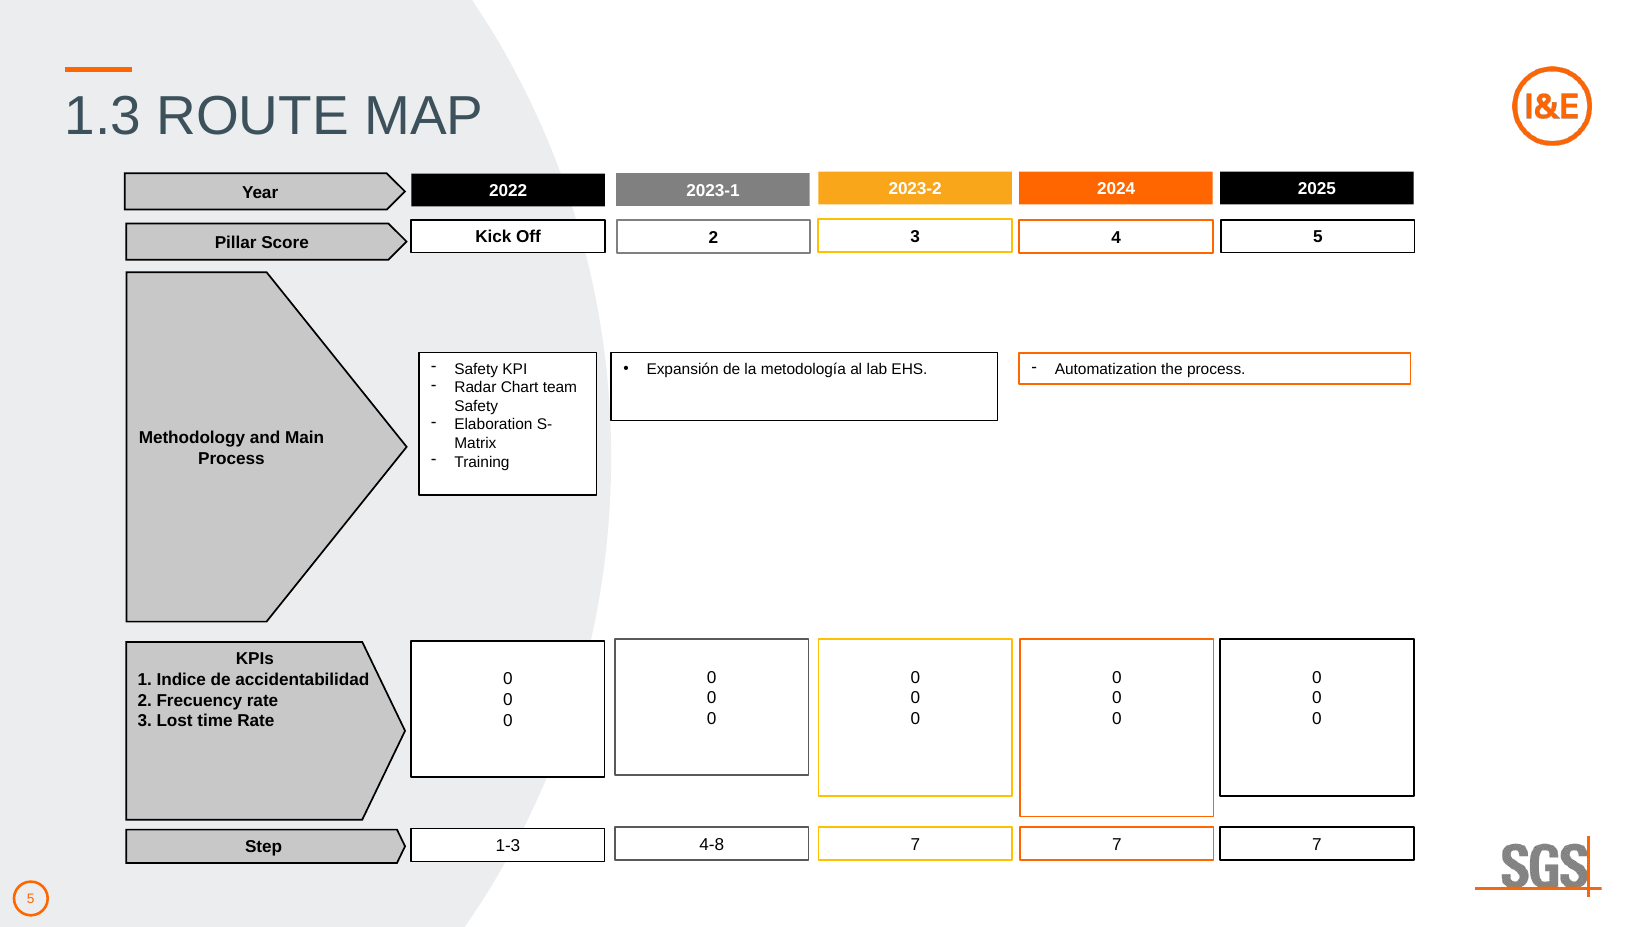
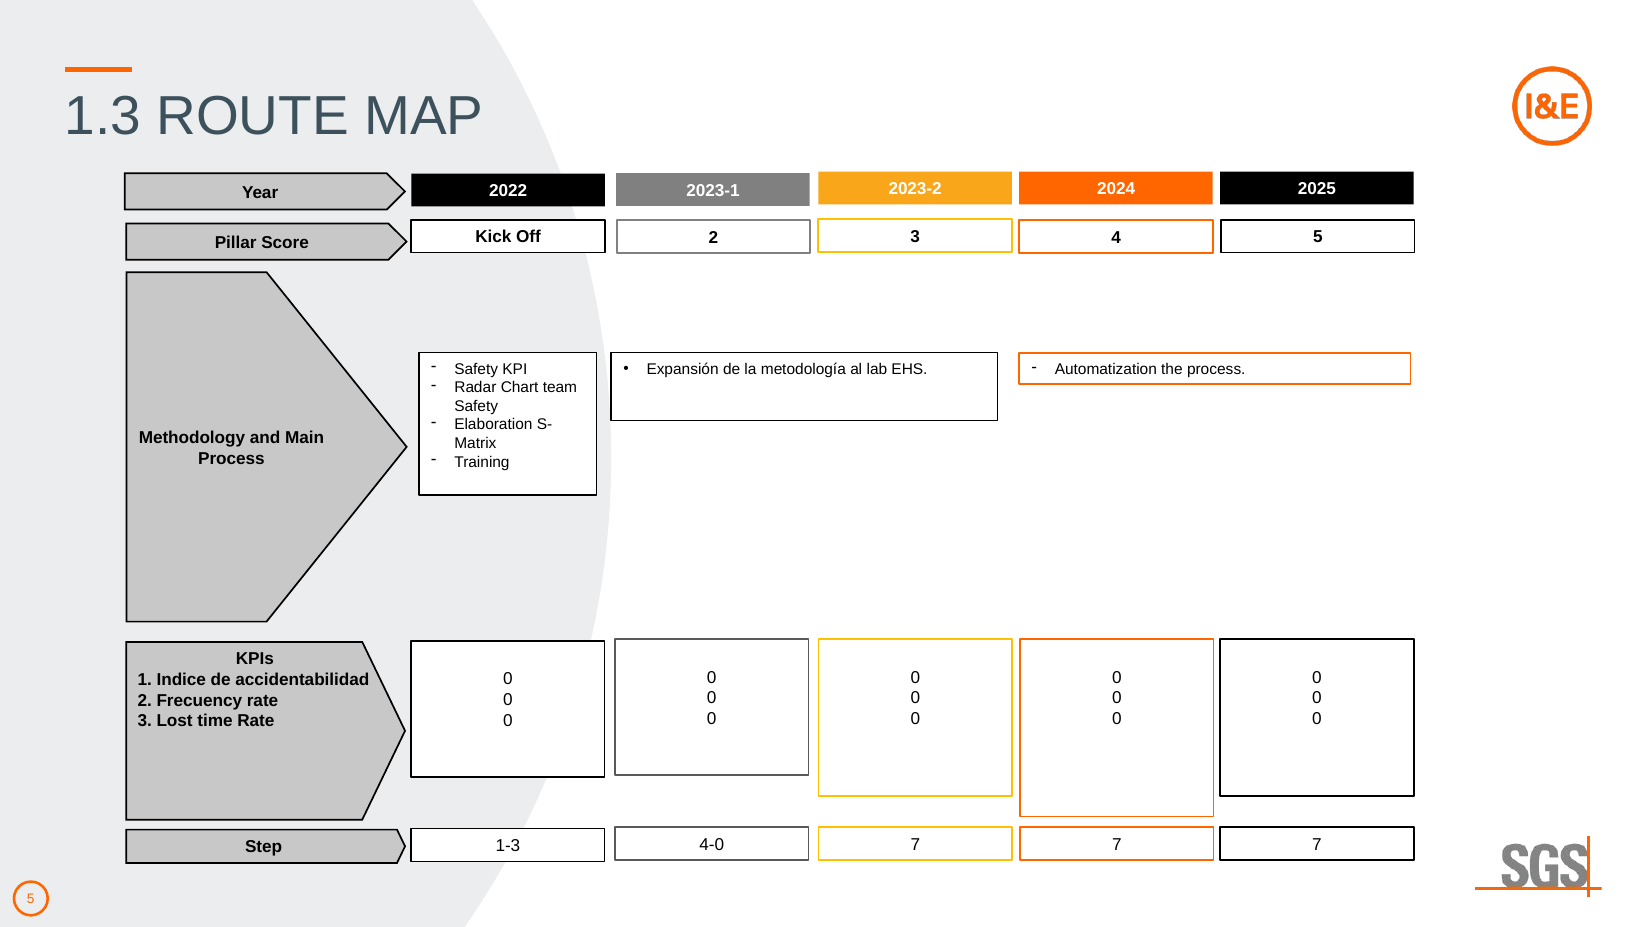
4-8: 4-8 -> 4-0 (712, 845)
